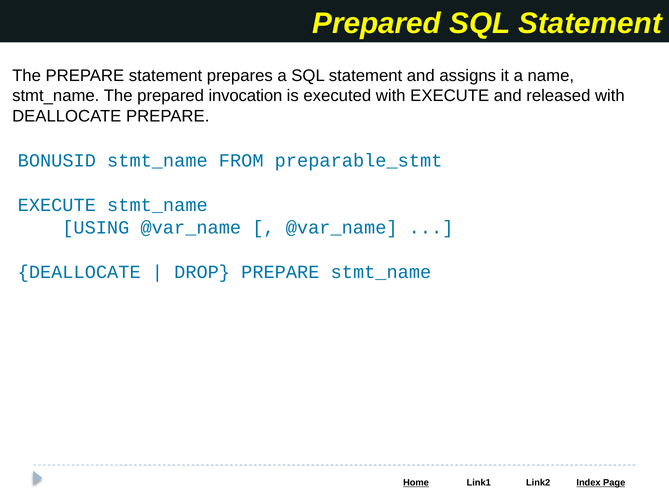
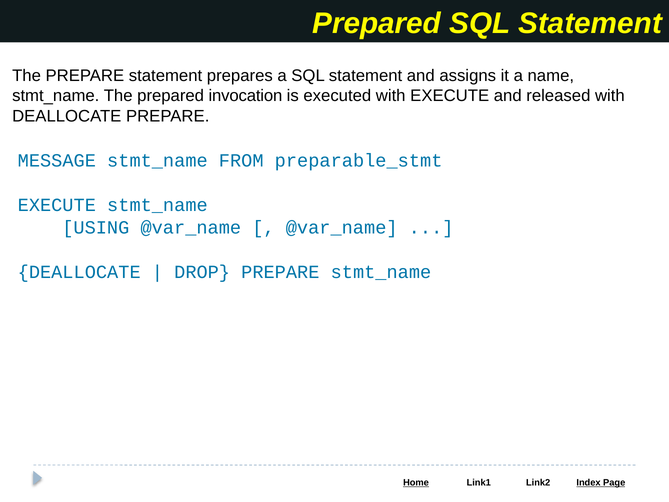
BONUSID: BONUSID -> MESSAGE (57, 161)
